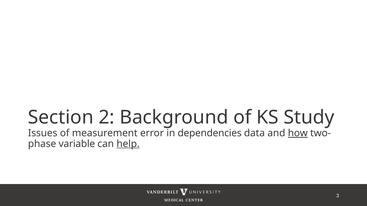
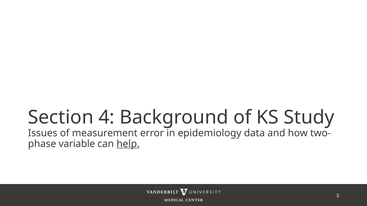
2: 2 -> 4 (107, 118)
dependencies: dependencies -> epidemiology (210, 133)
how underline: present -> none (298, 133)
